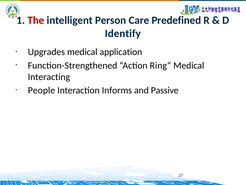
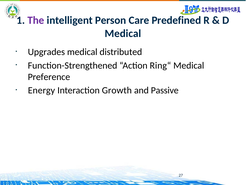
The colour: red -> purple (36, 20)
Identify: Identify -> Medical (123, 33)
application: application -> distributed (121, 52)
Interacting: Interacting -> Preference (49, 77)
People: People -> Energy (41, 90)
Informs: Informs -> Growth (117, 90)
